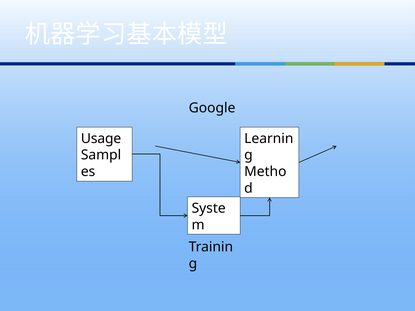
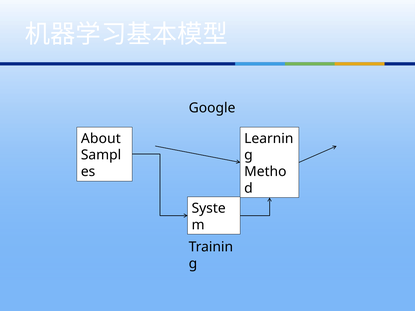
Usage: Usage -> About (101, 139)
